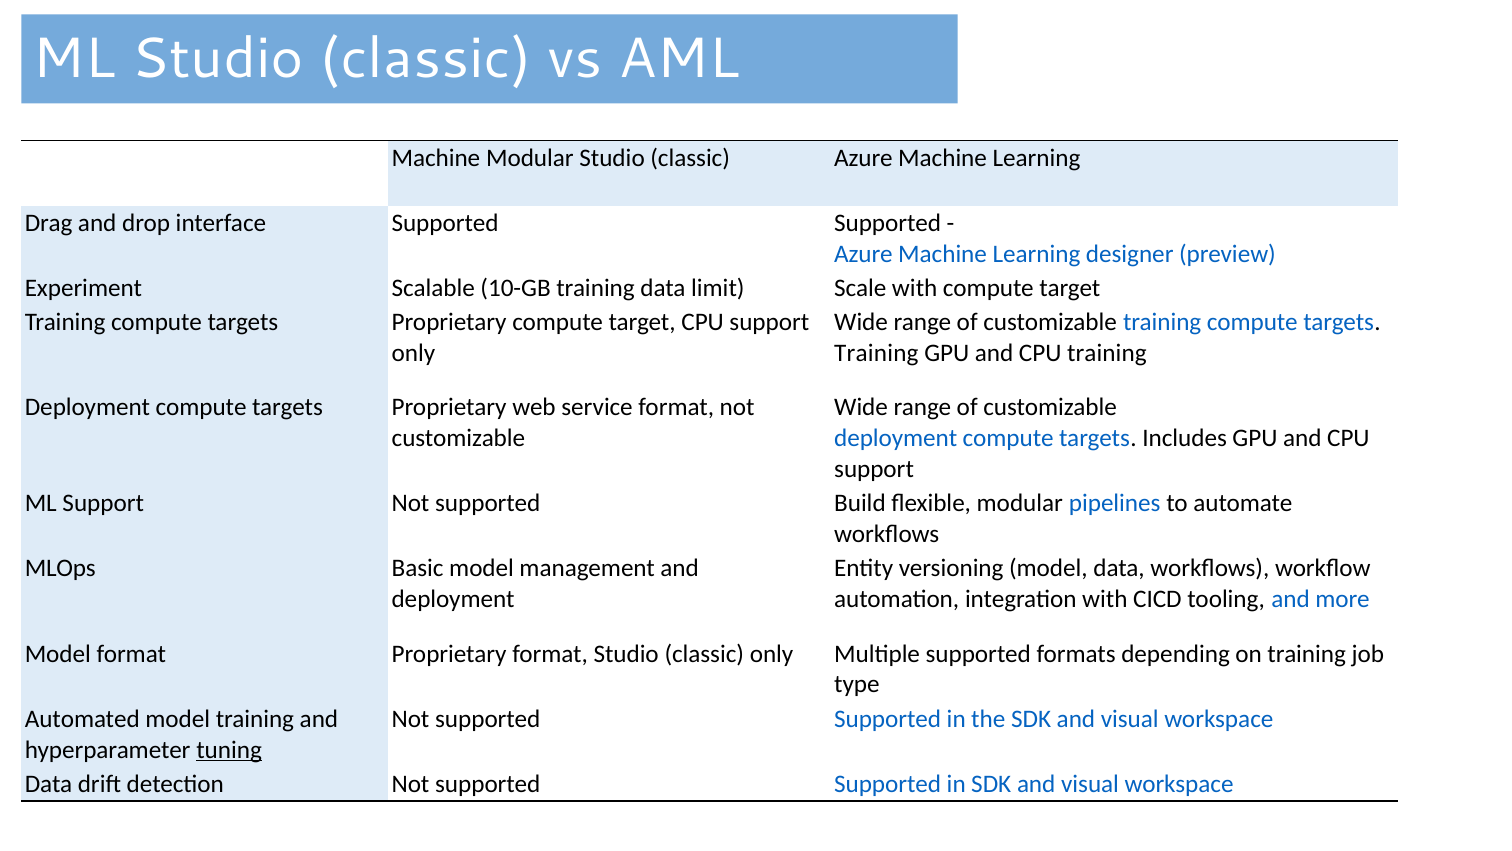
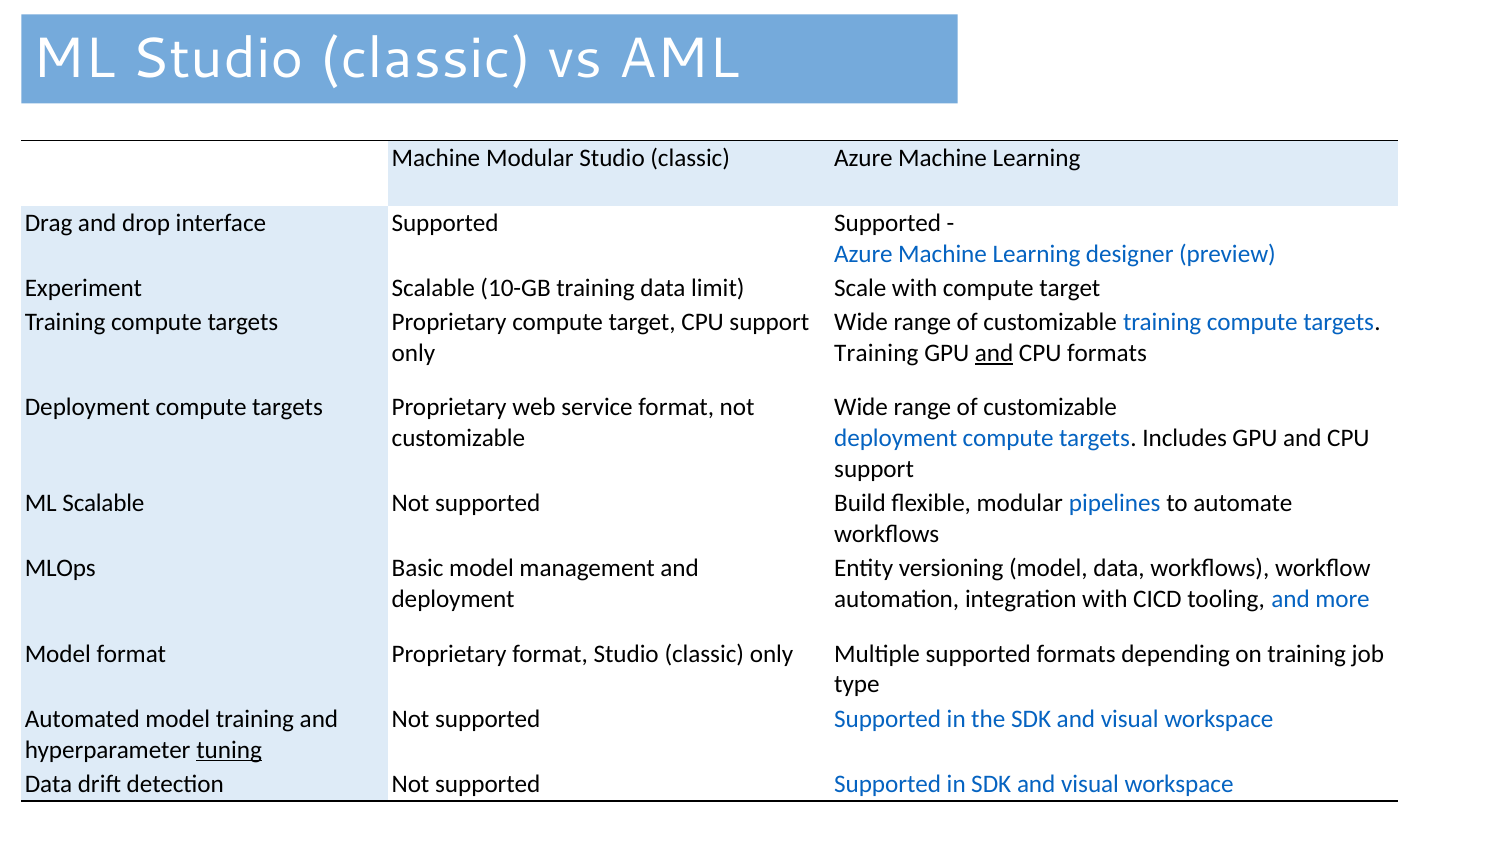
and underline: none -> present (994, 353)
CPU training: training -> formats (1107, 353)
ML Support: Support -> Scalable (103, 503)
